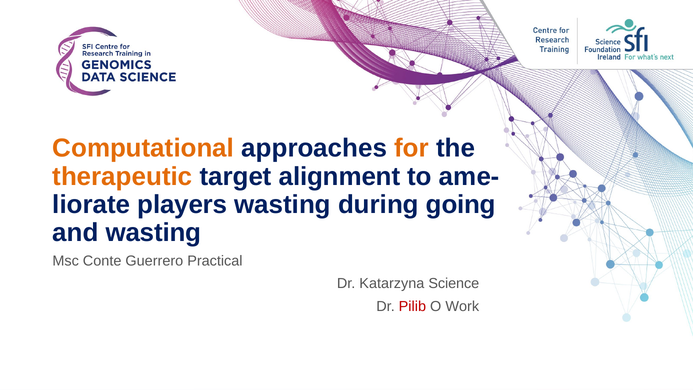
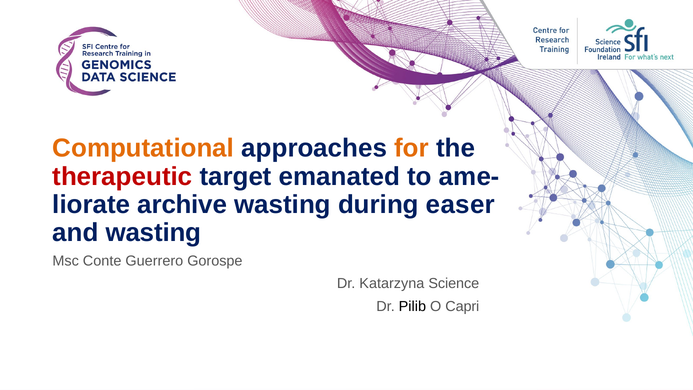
therapeutic colour: orange -> red (122, 176)
alignment: alignment -> emanated (339, 176)
players: players -> archive (182, 204)
going: going -> easer (460, 204)
Practical: Practical -> Gorospe (215, 261)
Pilib colour: red -> black (412, 306)
Work: Work -> Capri (462, 306)
